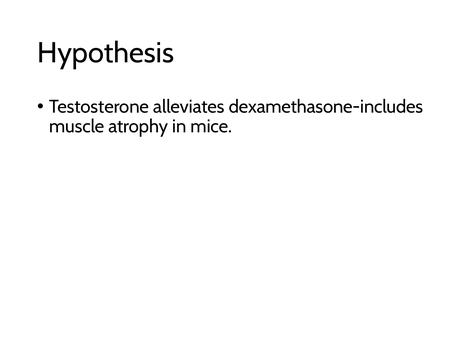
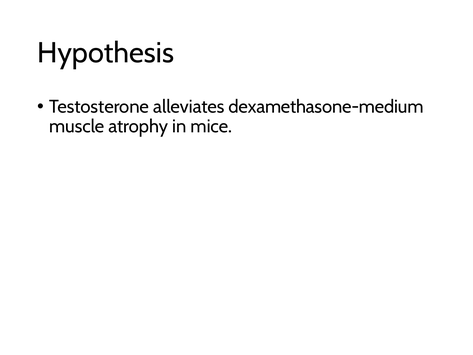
dexamethasone-includes: dexamethasone-includes -> dexamethasone-medium (326, 107)
